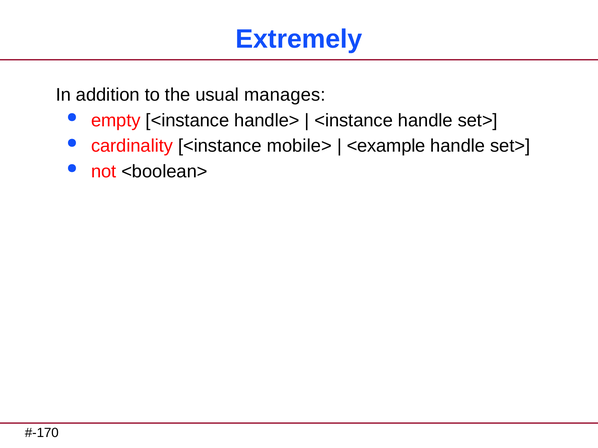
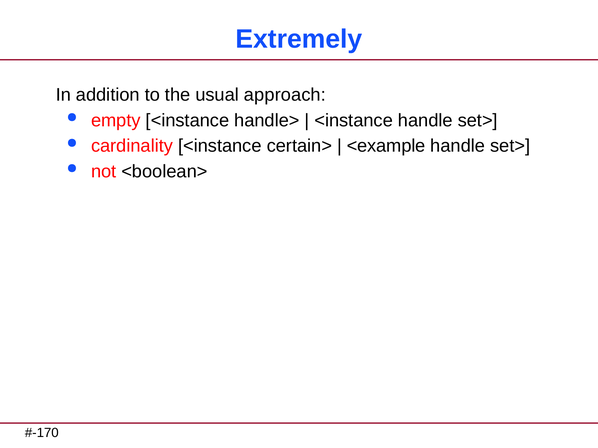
manages: manages -> approach (285, 95)
mobile>: mobile> -> certain> (299, 146)
